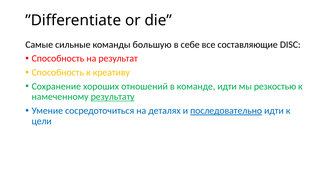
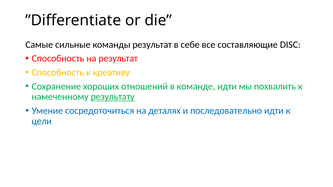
команды большую: большую -> результат (152, 45)
резкостью: резкостью -> похвалить (275, 86)
последовательно underline: present -> none (226, 111)
